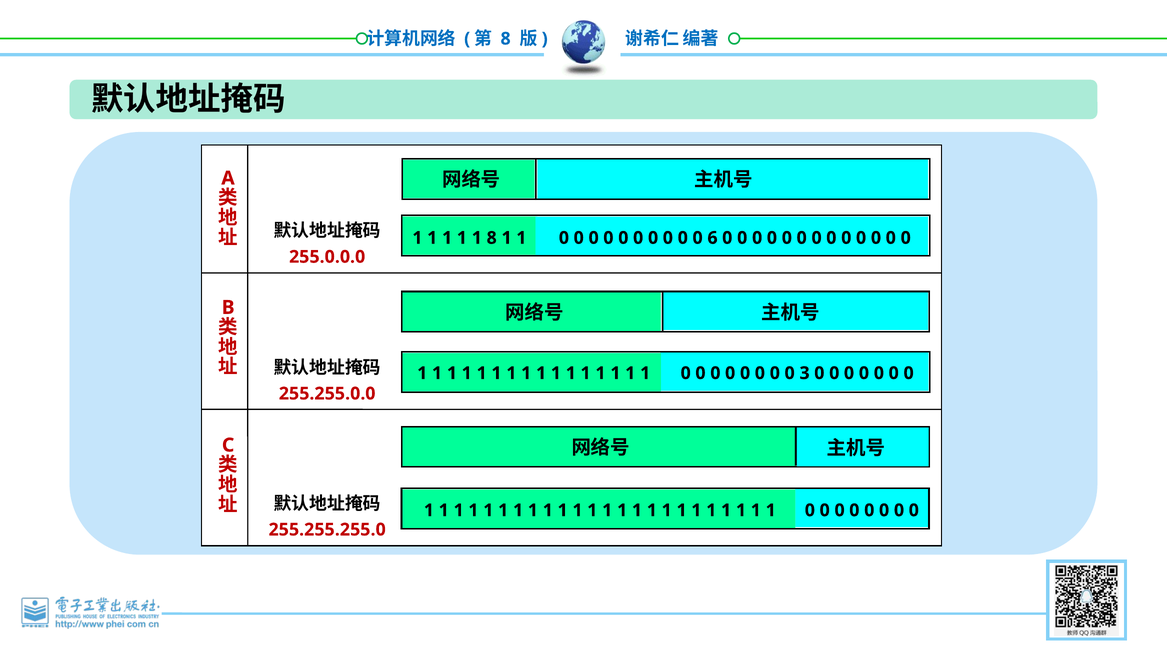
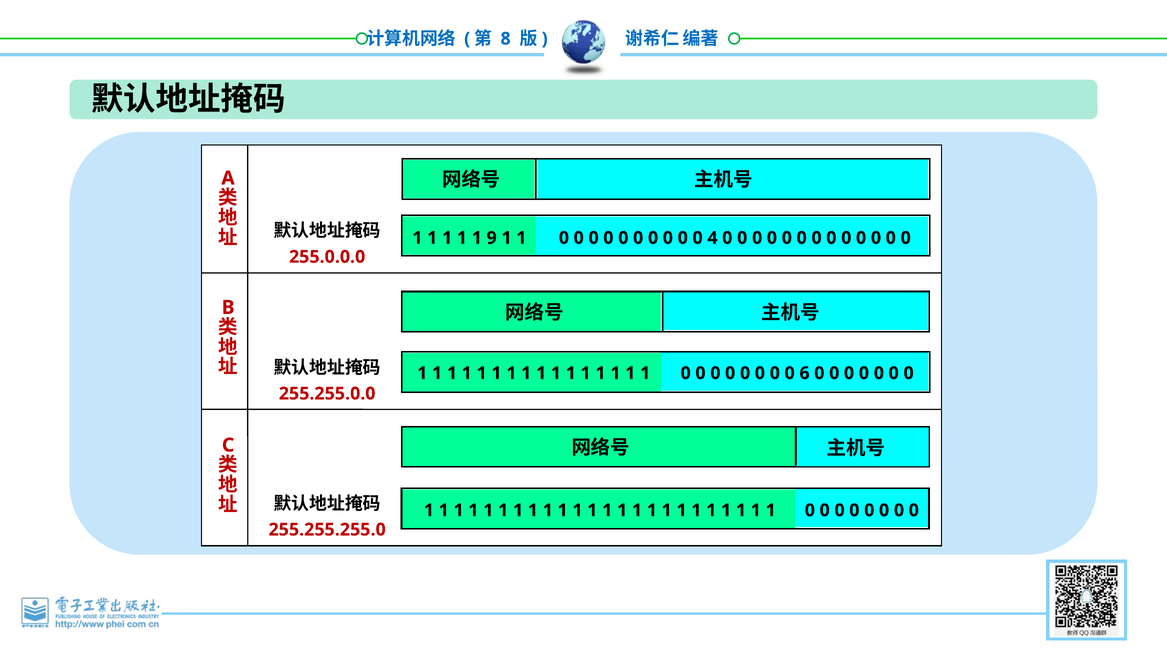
1 8: 8 -> 9 (492, 238)
6: 6 -> 4 (713, 238)
3: 3 -> 6 (805, 373)
